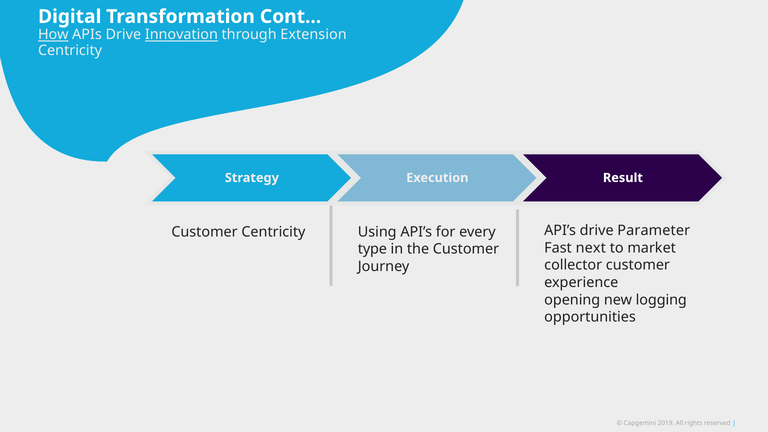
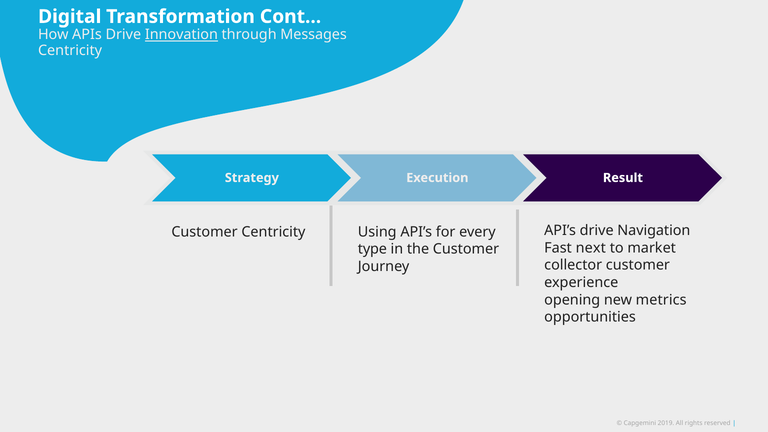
How underline: present -> none (53, 35)
Extension: Extension -> Messages (314, 35)
Parameter: Parameter -> Navigation (654, 231)
logging: logging -> metrics (661, 300)
